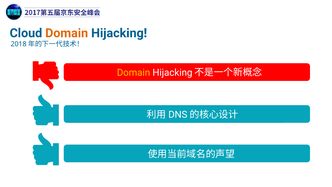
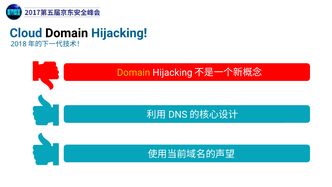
Domain colour: orange -> black (67, 33)
